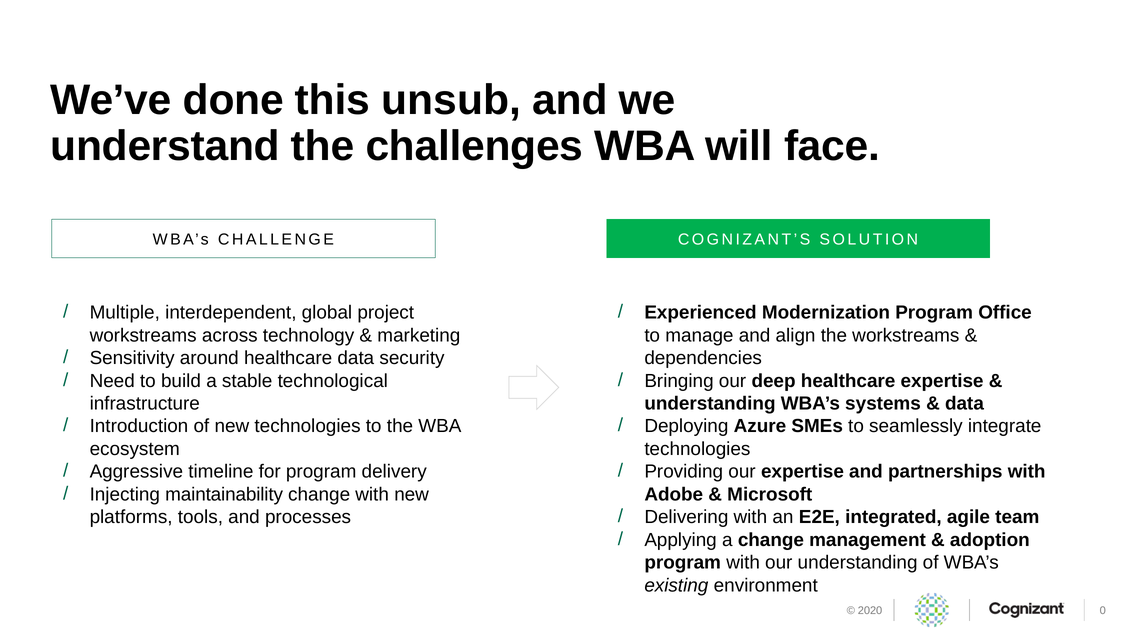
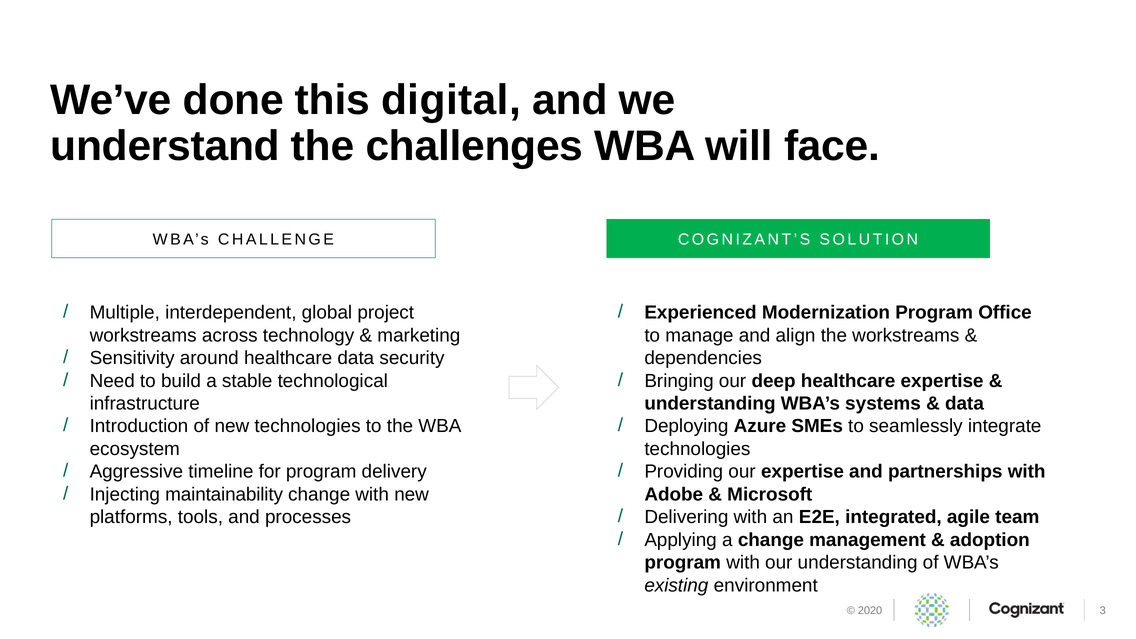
unsub: unsub -> digital (451, 100)
0: 0 -> 3 (1103, 611)
